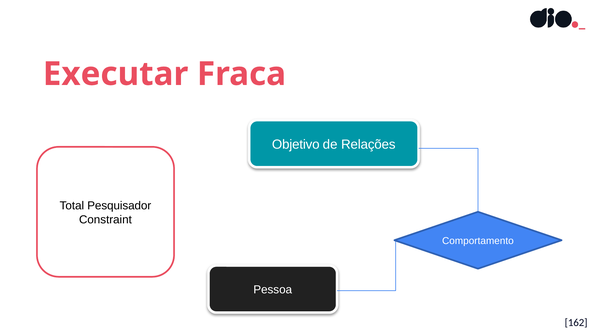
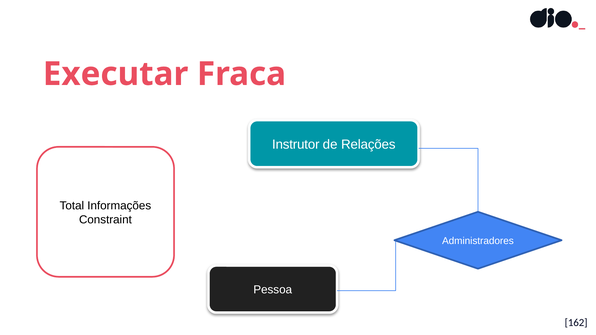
Objetivo: Objetivo -> Instrutor (296, 145)
Pesquisador: Pesquisador -> Informações (119, 206)
Comportamento: Comportamento -> Administradores (478, 241)
